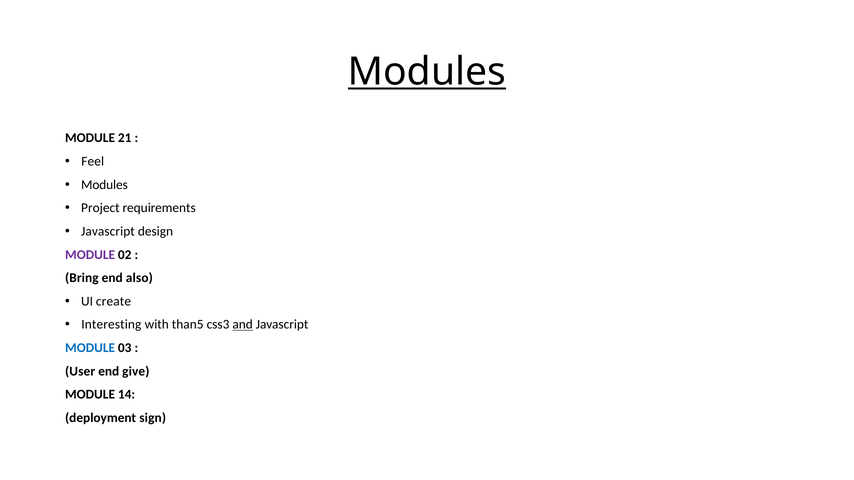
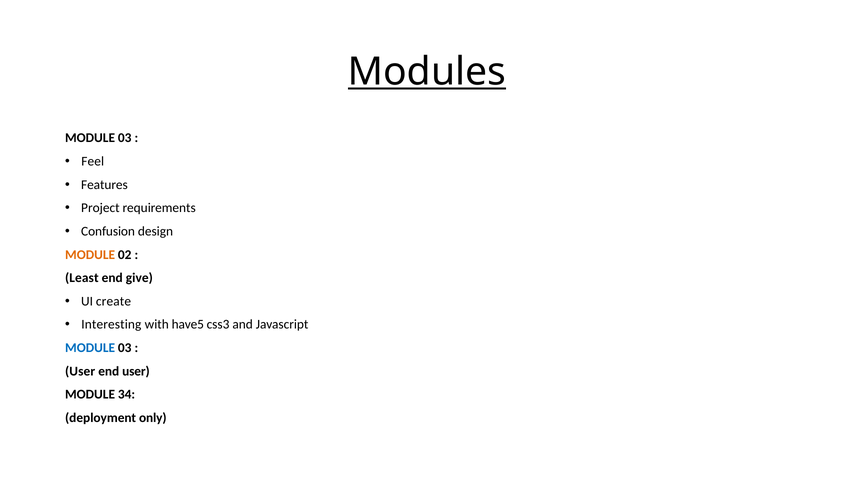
21: 21 -> 03 (125, 138)
Modules: Modules -> Features (104, 185)
Javascript: Javascript -> Confusion (108, 231)
MODULE colour: purple -> orange (90, 255)
Bring: Bring -> Least (82, 278)
also: also -> give (139, 278)
than5: than5 -> have5 (188, 325)
and underline: present -> none (243, 325)
end give: give -> user (136, 371)
14: 14 -> 34 (127, 395)
sign: sign -> only (153, 418)
